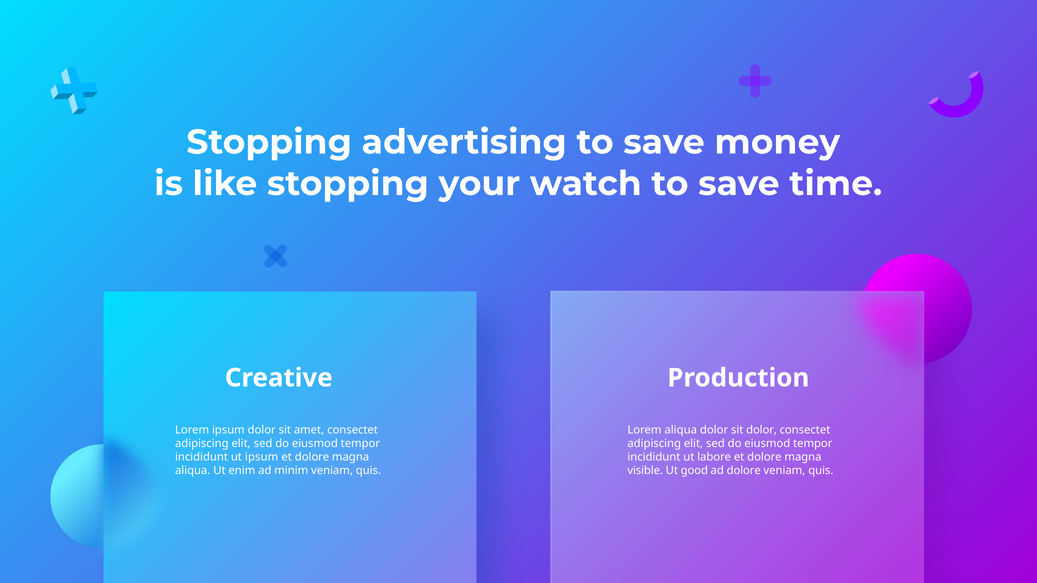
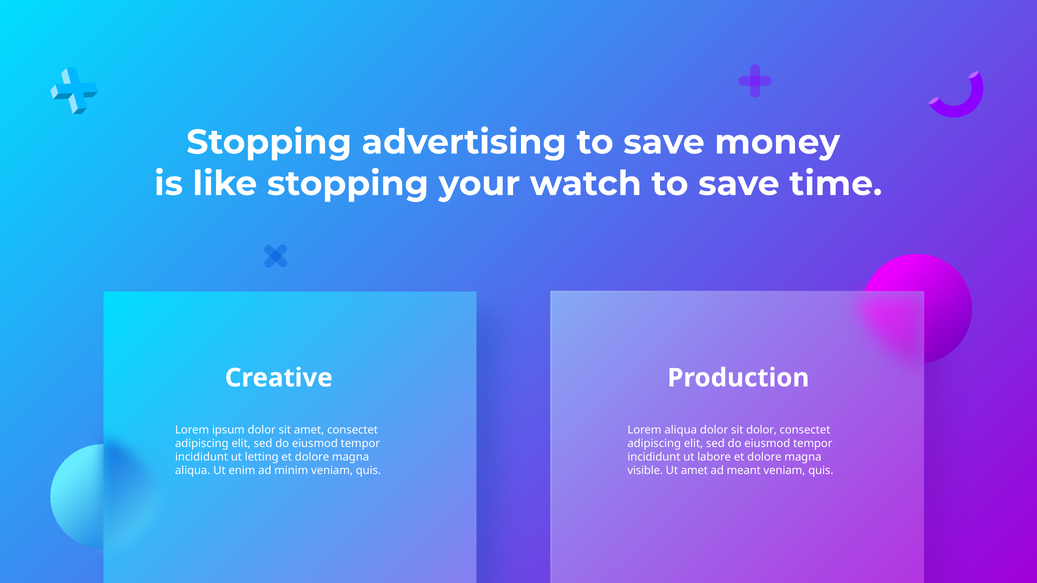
ut ipsum: ipsum -> letting (262, 457)
Ut good: good -> amet (694, 471)
ad dolore: dolore -> meant (744, 471)
